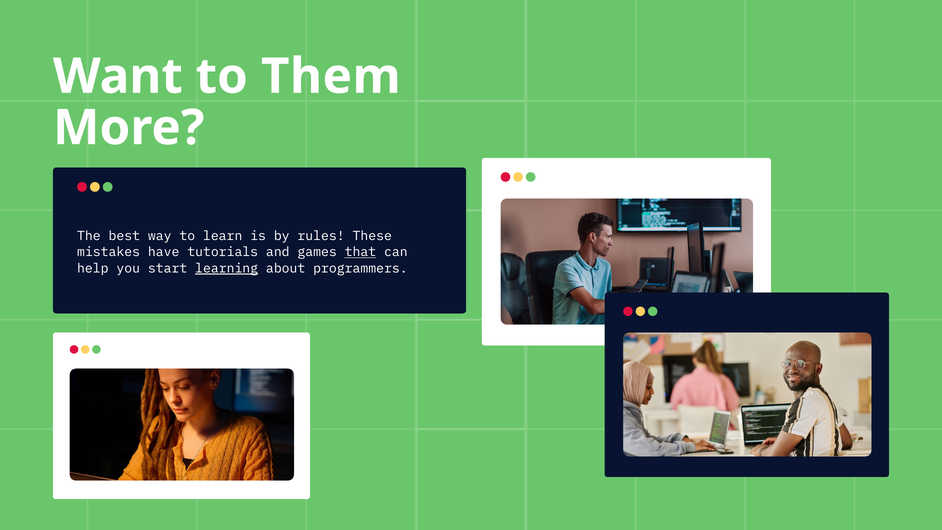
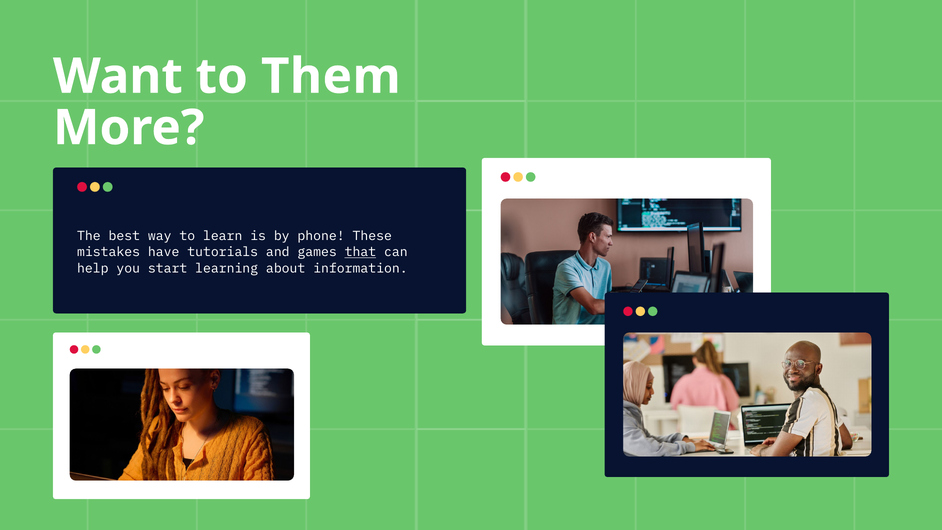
rules: rules -> phone (321, 236)
learning underline: present -> none (227, 268)
programmers: programmers -> information (360, 268)
